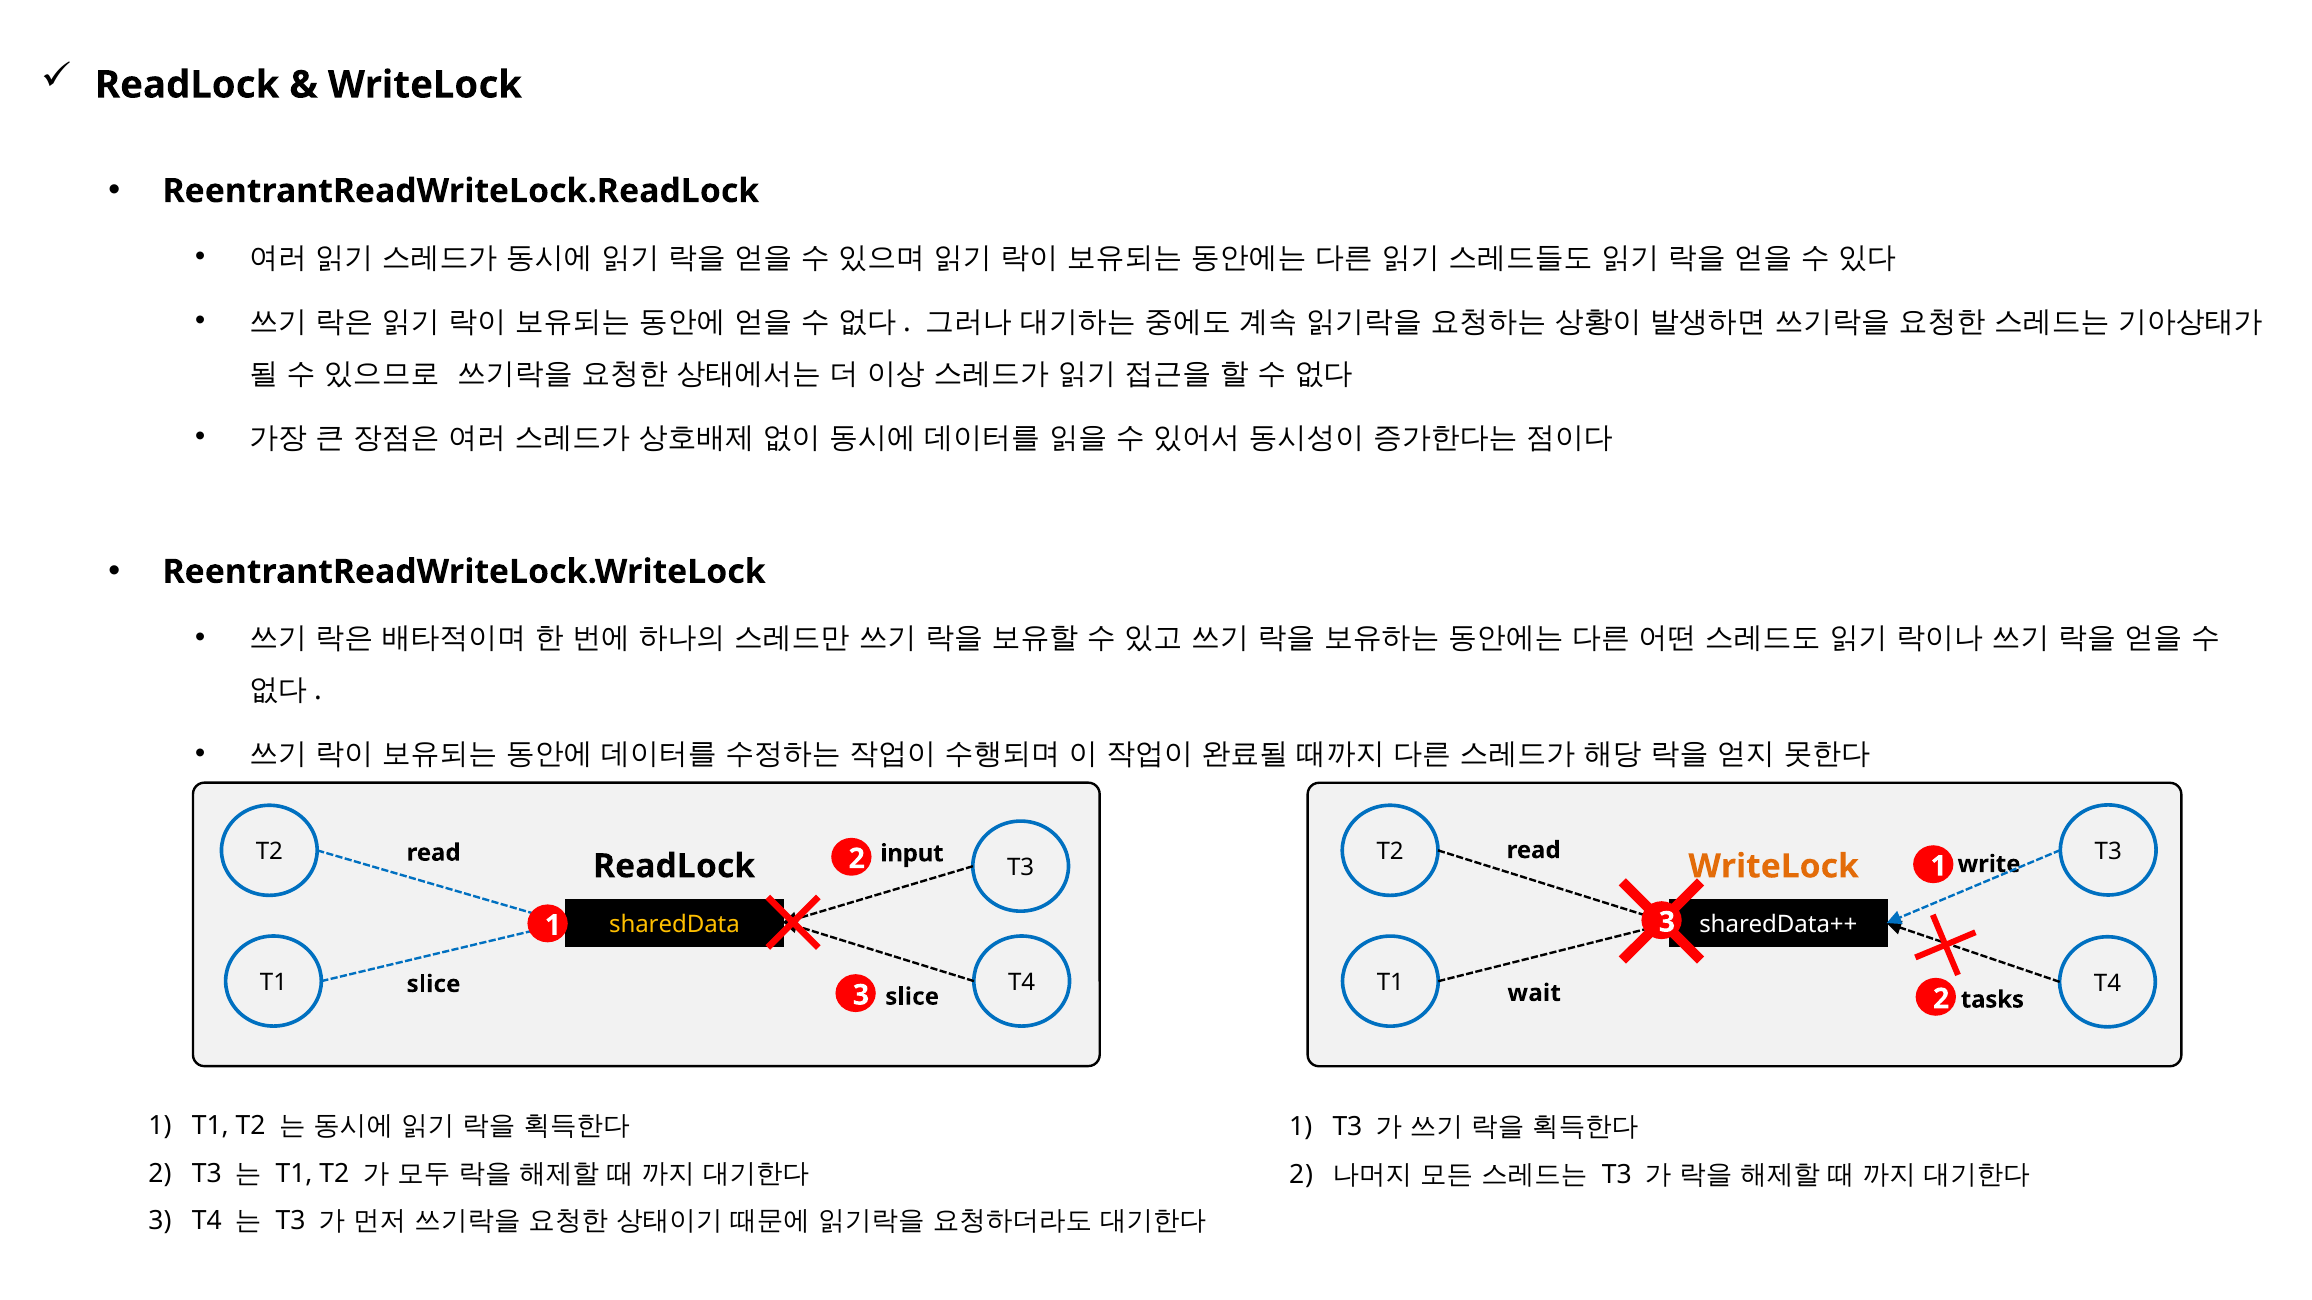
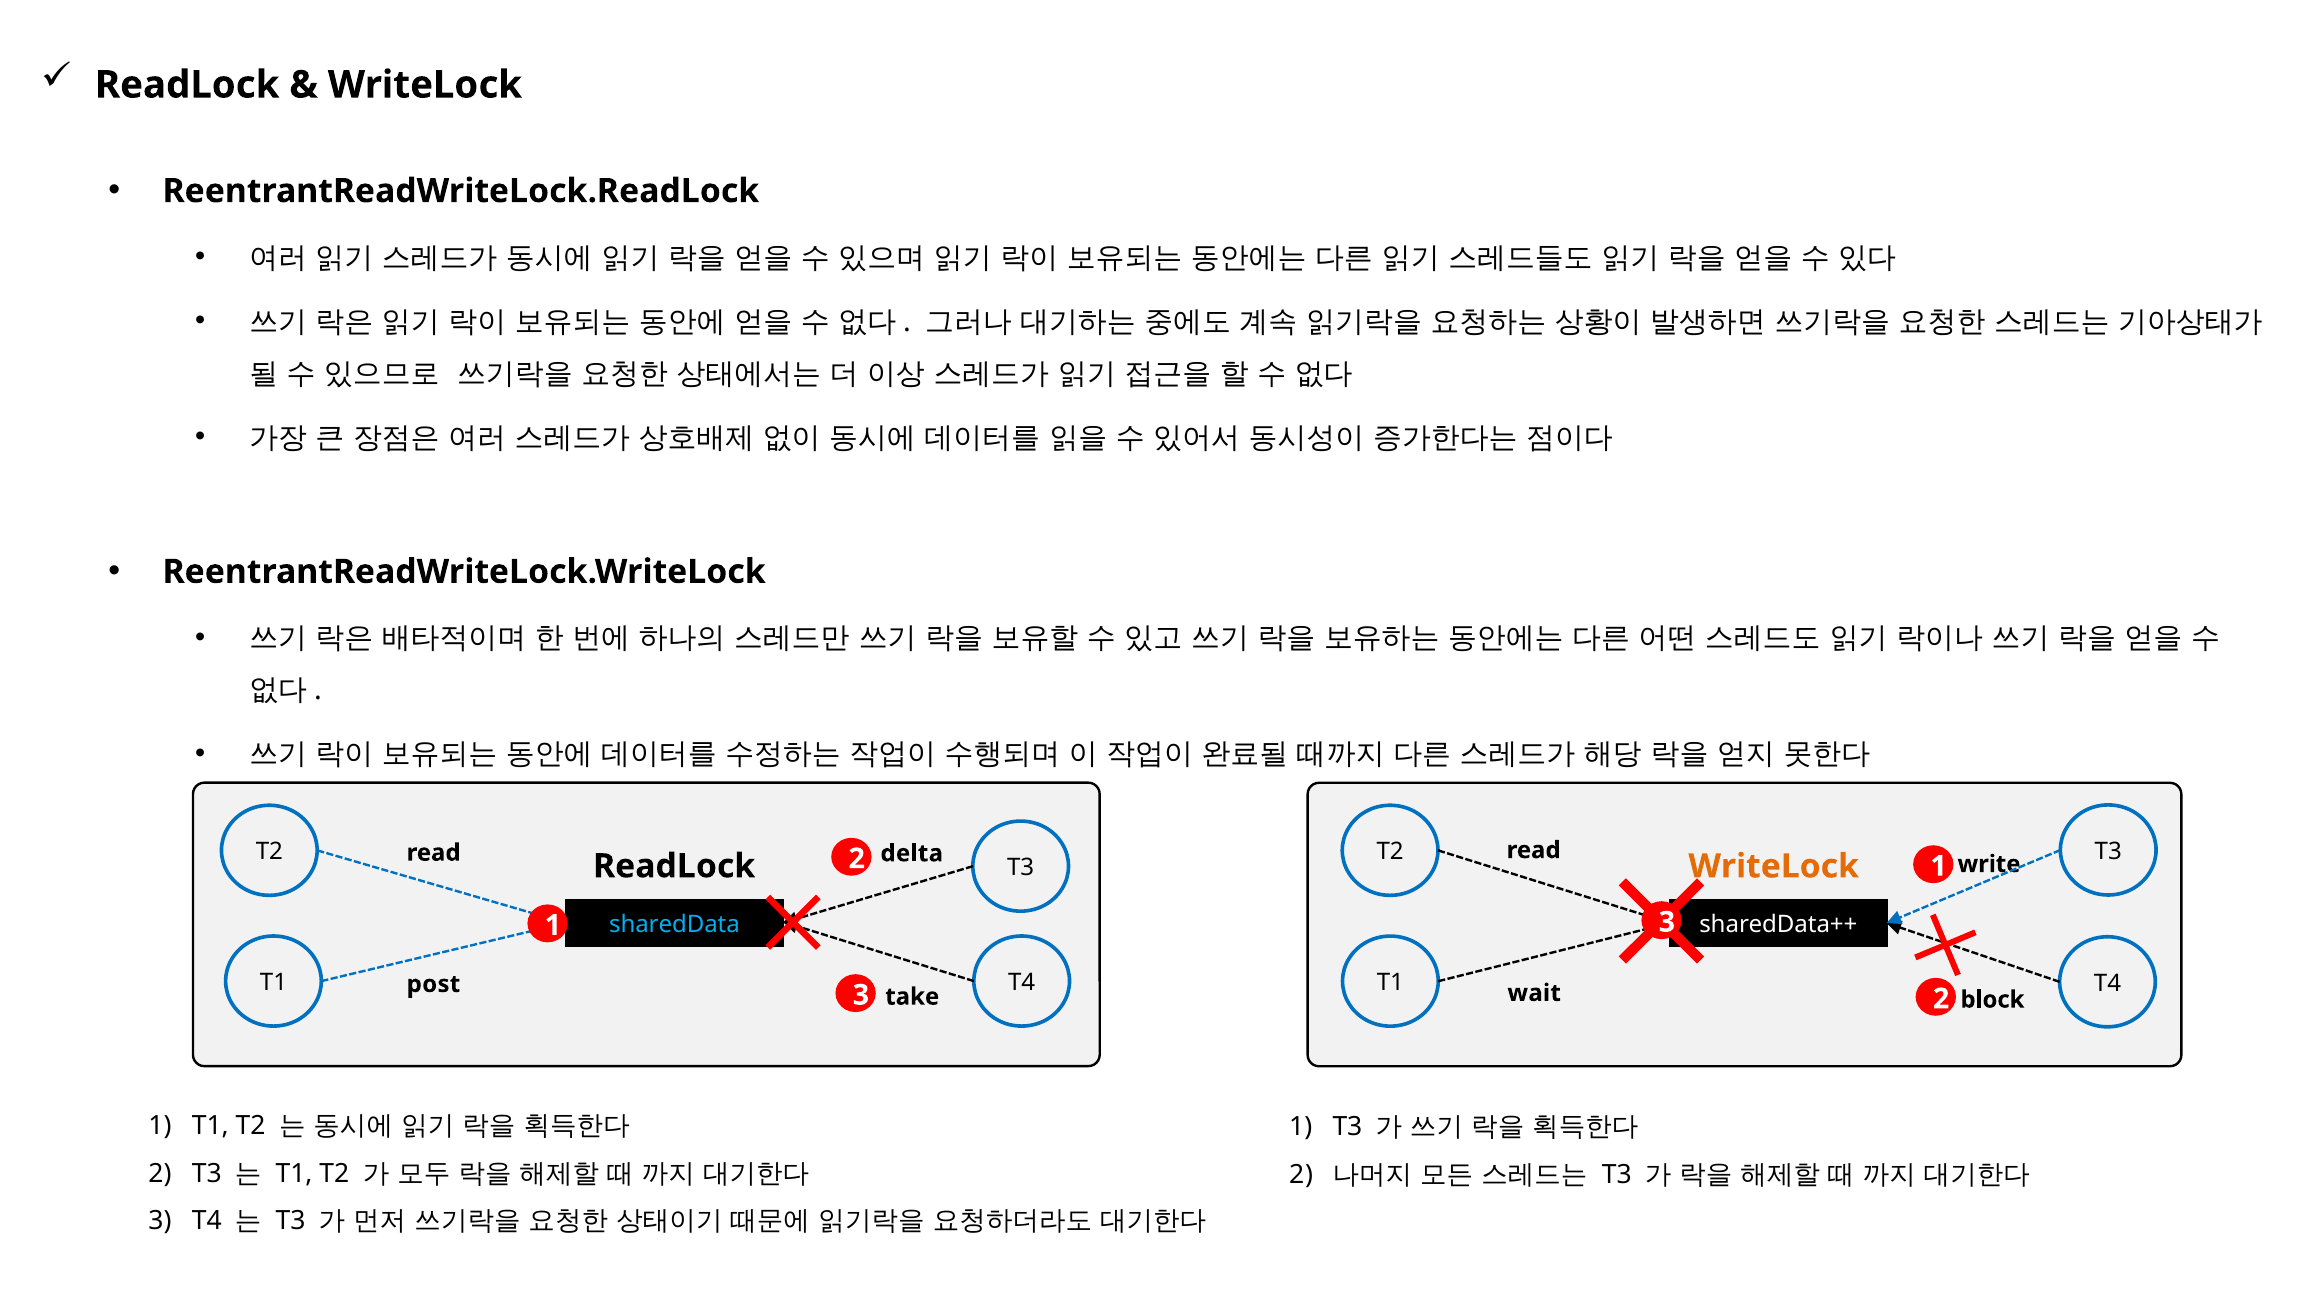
input: input -> delta (912, 854)
sharedData colour: yellow -> light blue (674, 925)
slice: slice -> post (433, 984)
slice: slice -> take (912, 997)
tasks: tasks -> block (1992, 1000)
